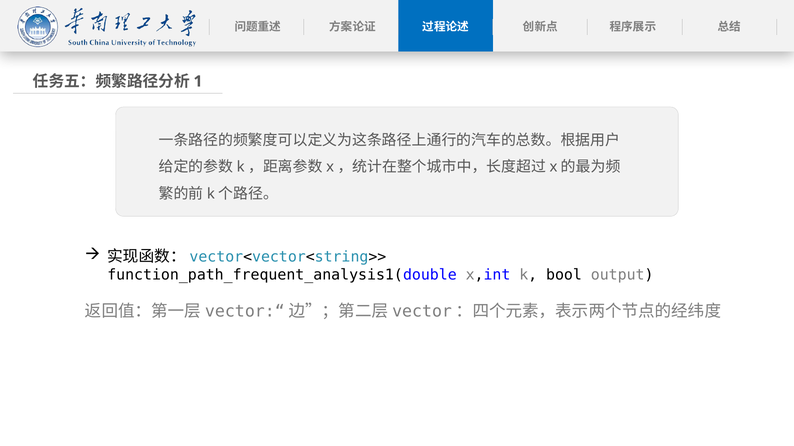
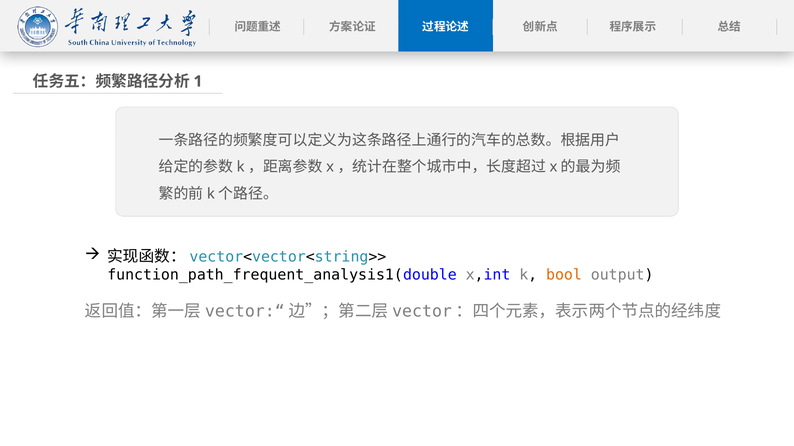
bool colour: black -> orange (564, 275)
